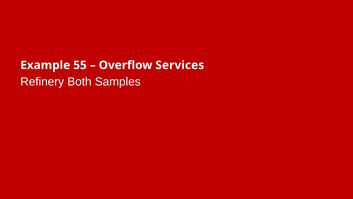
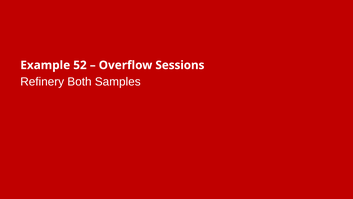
55: 55 -> 52 (80, 65)
Services: Services -> Sessions (180, 65)
